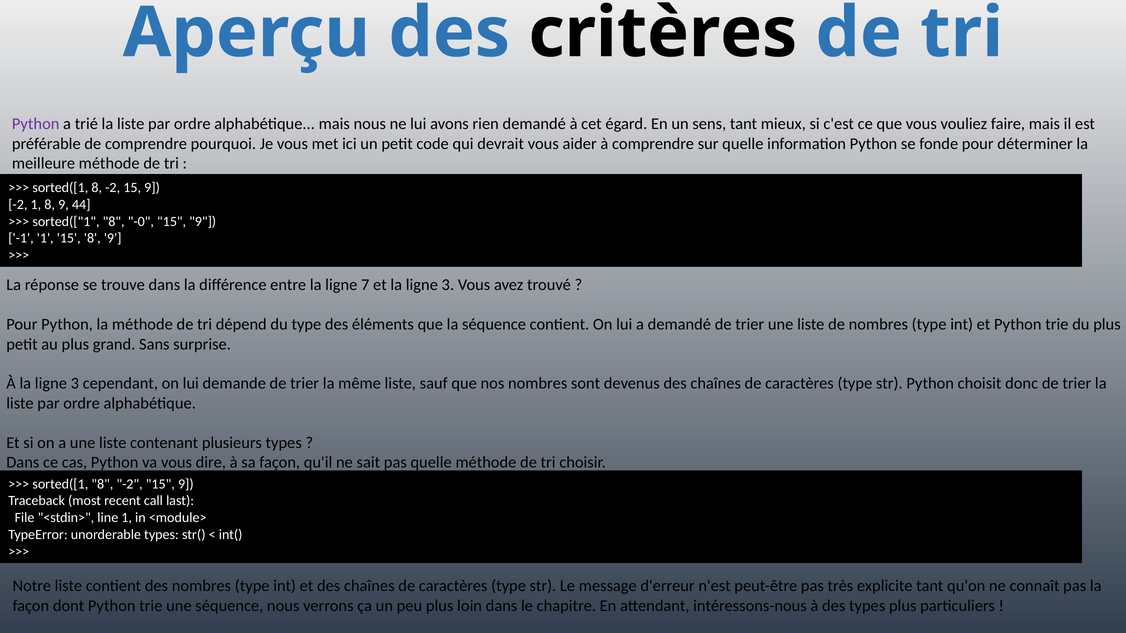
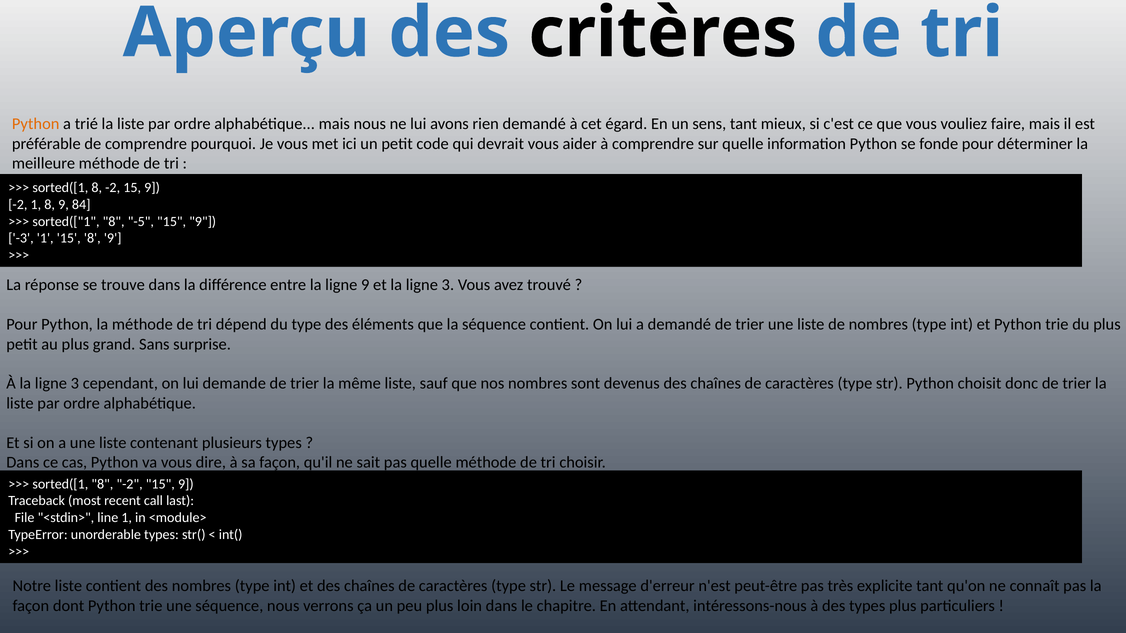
Python colour: purple -> orange (36, 124)
44: 44 -> 84 (81, 205)
-0: -0 -> -5 (141, 222)
-1: -1 -> -3 (21, 238)
ligne 7: 7 -> 9 (365, 285)
